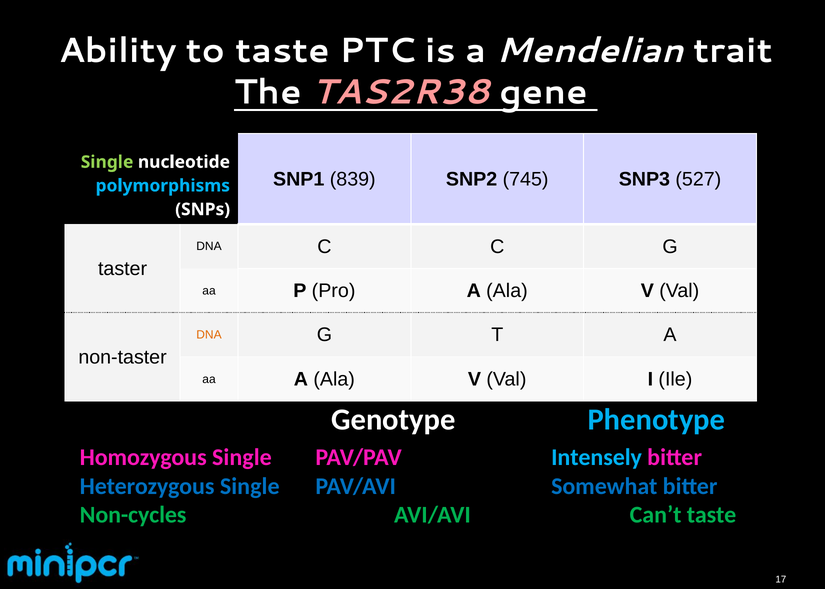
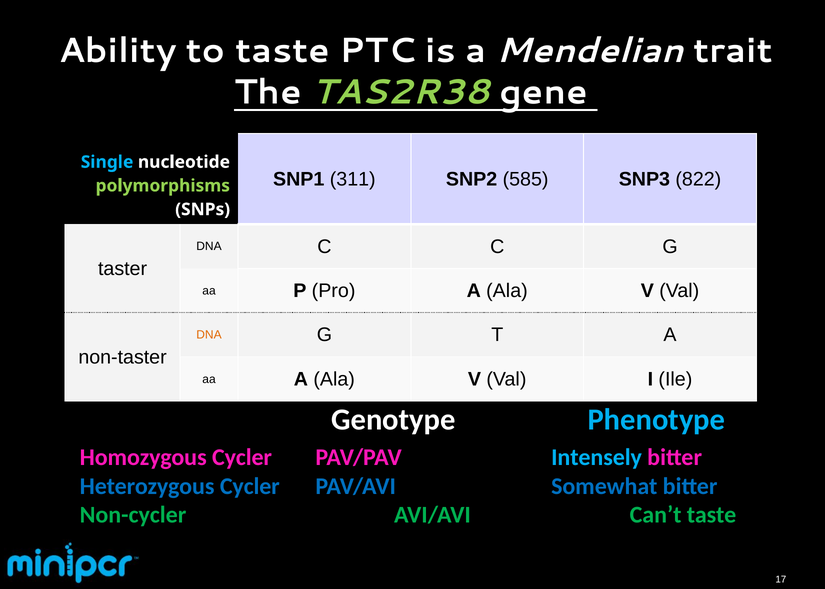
TAS2R38 colour: pink -> light green (400, 93)
Single colour: light green -> light blue (107, 162)
839: 839 -> 311 (353, 179)
745: 745 -> 585 (526, 179)
527: 527 -> 822 (698, 179)
polymorphisms colour: light blue -> light green (163, 186)
Homozygous Single: Single -> Cycler (242, 458)
Heterozygous Single: Single -> Cycler (250, 486)
Non-cycles: Non-cycles -> Non-cycler (133, 515)
